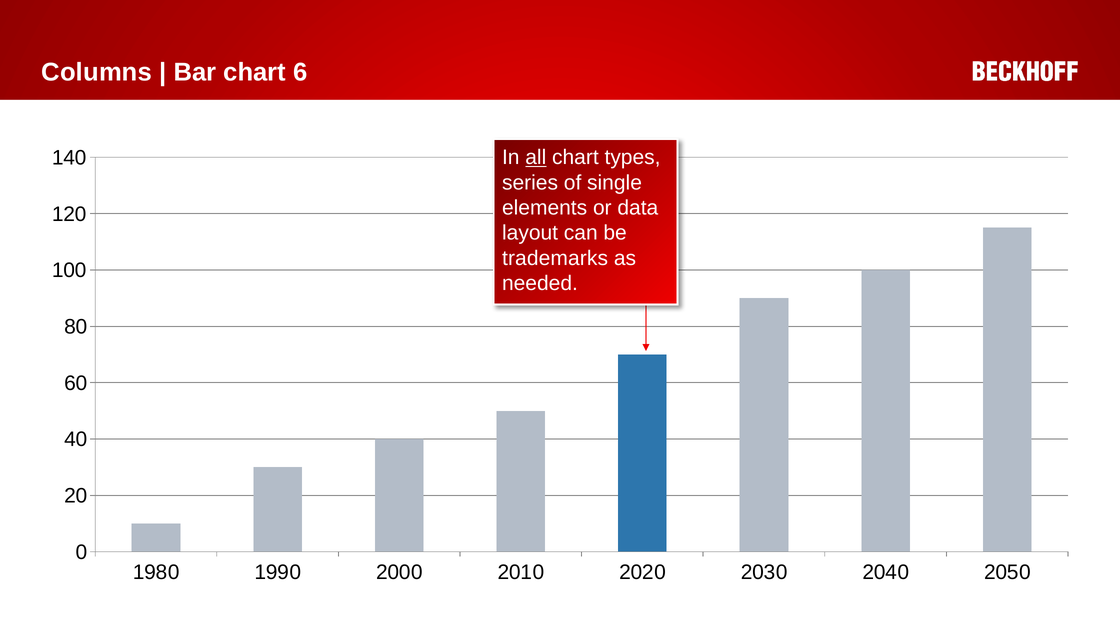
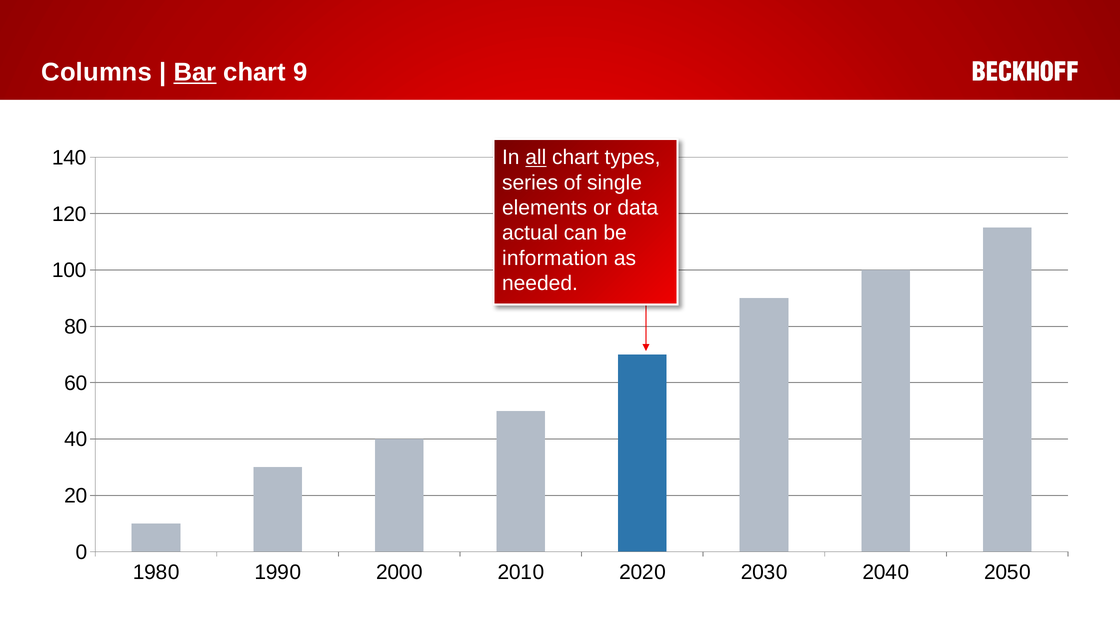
Bar underline: none -> present (195, 72)
6: 6 -> 9 (300, 72)
layout: layout -> actual (530, 233)
trademarks: trademarks -> information (555, 258)
